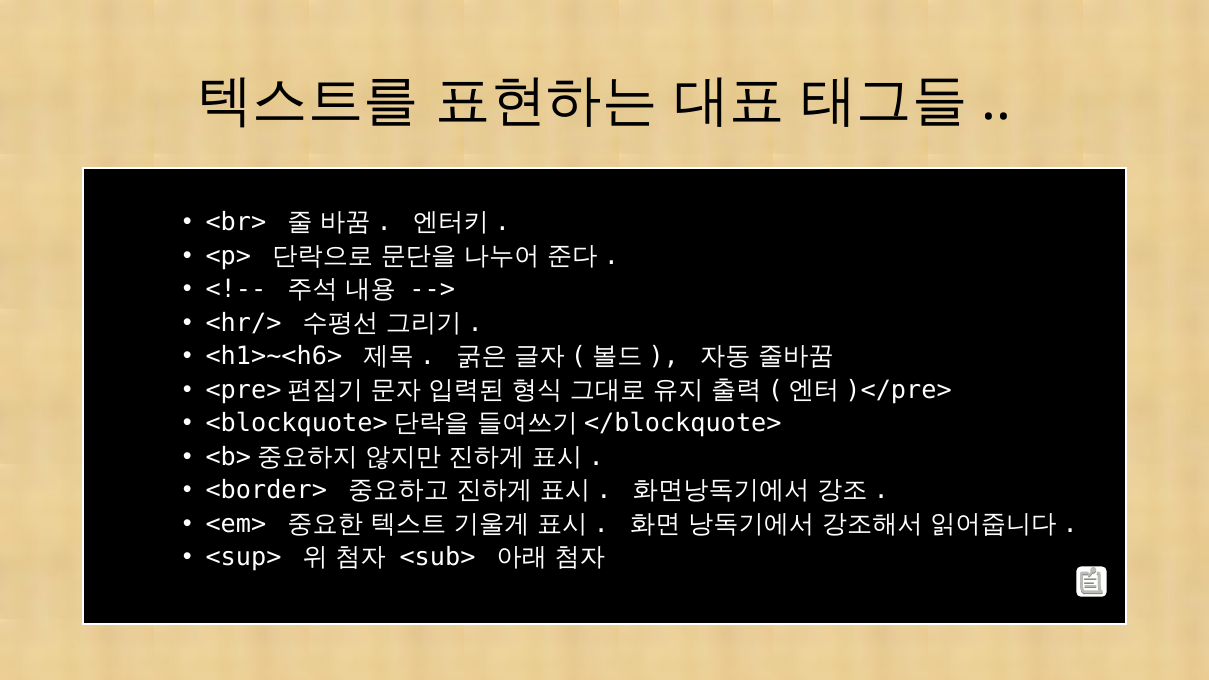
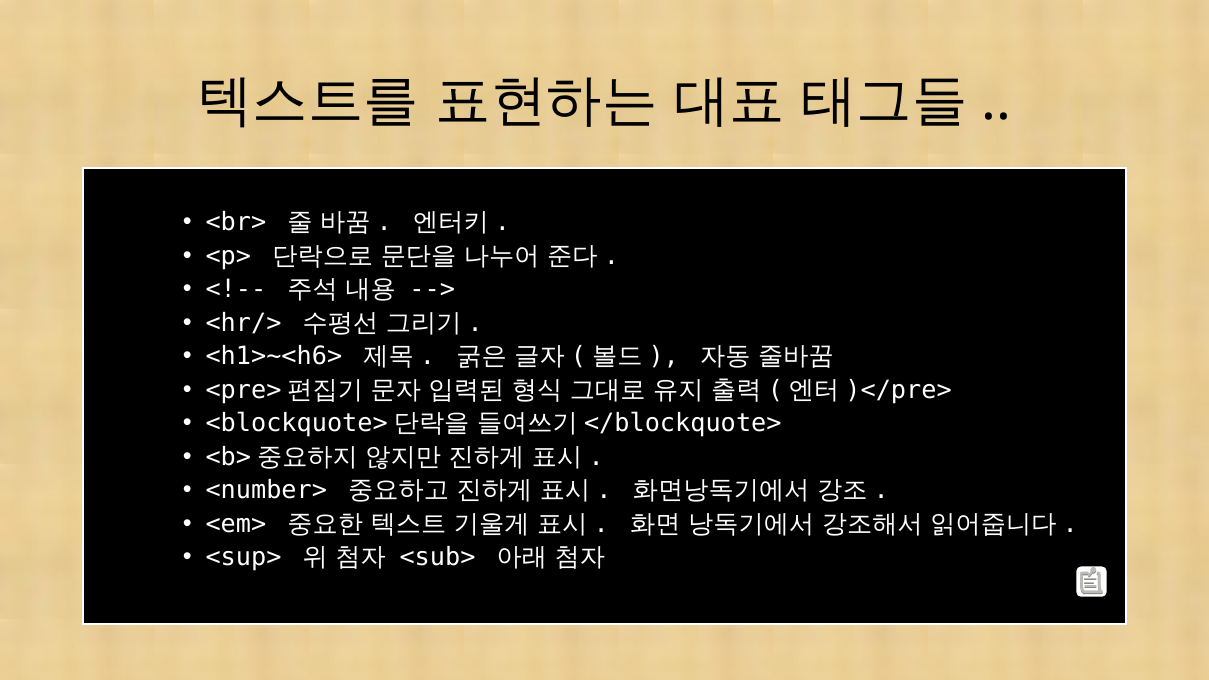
<border>: <border> -> <number> (266, 490)
